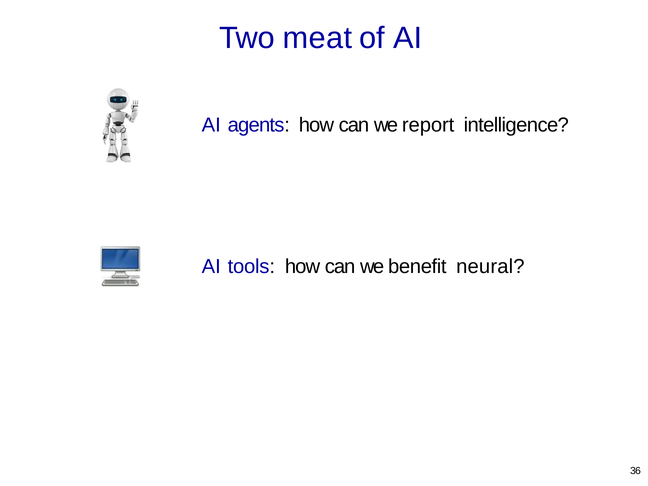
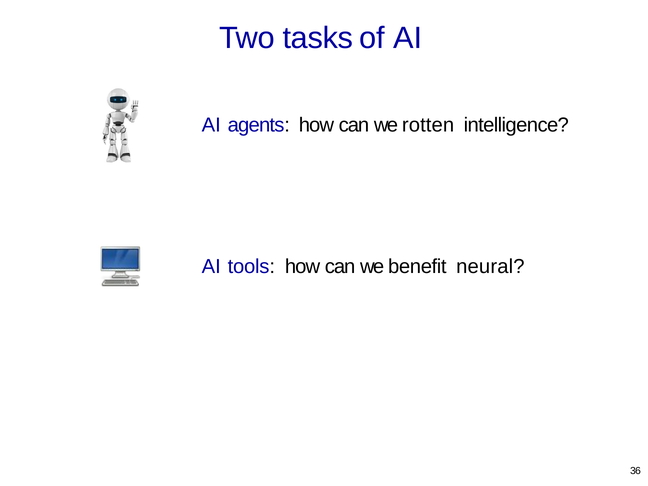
meat: meat -> tasks (318, 38)
report: report -> rotten (428, 125)
